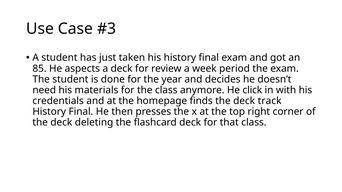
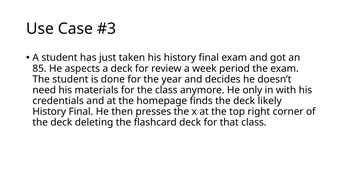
click: click -> only (252, 90)
track: track -> likely (270, 101)
